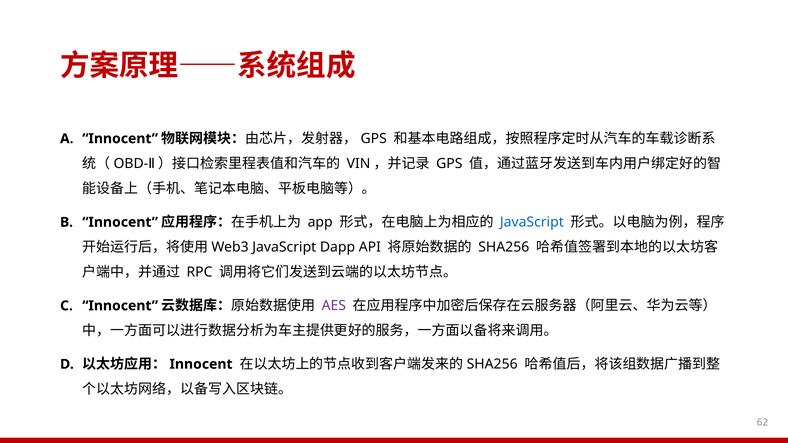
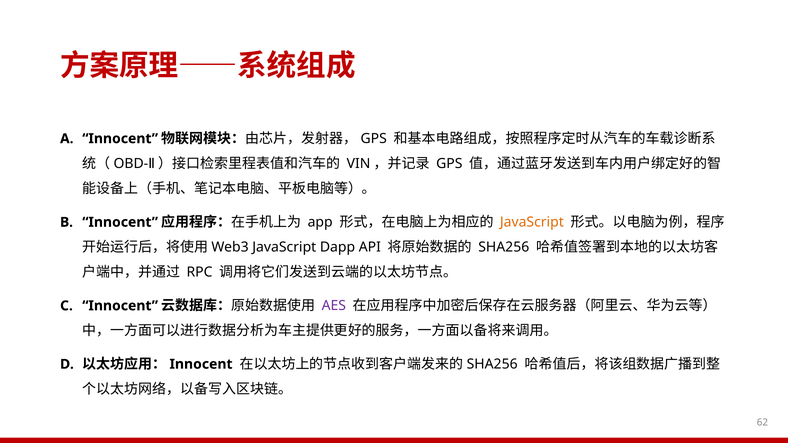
JavaScript colour: blue -> orange (532, 222)
